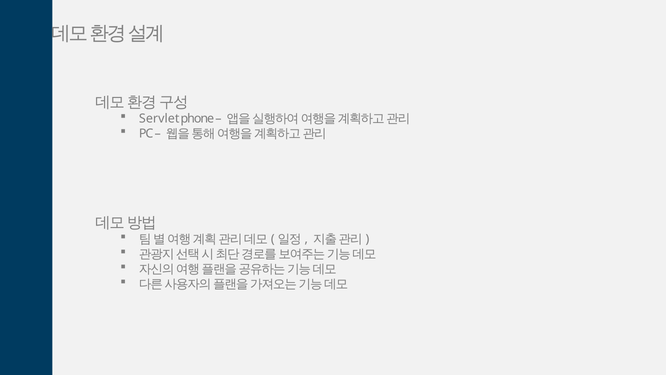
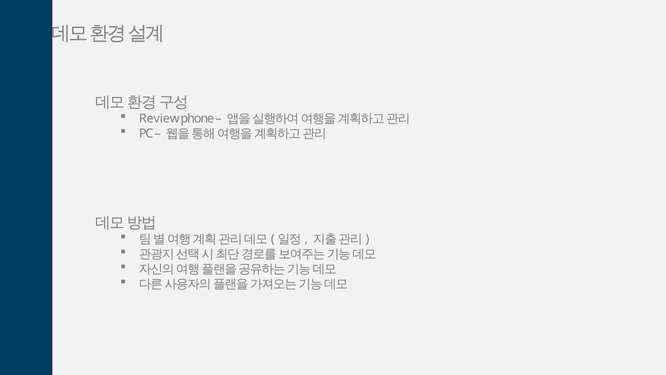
Servlet: Servlet -> Review (159, 119)
